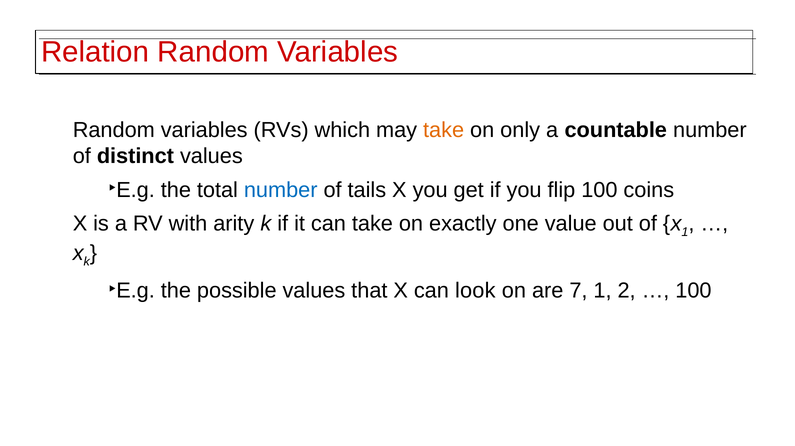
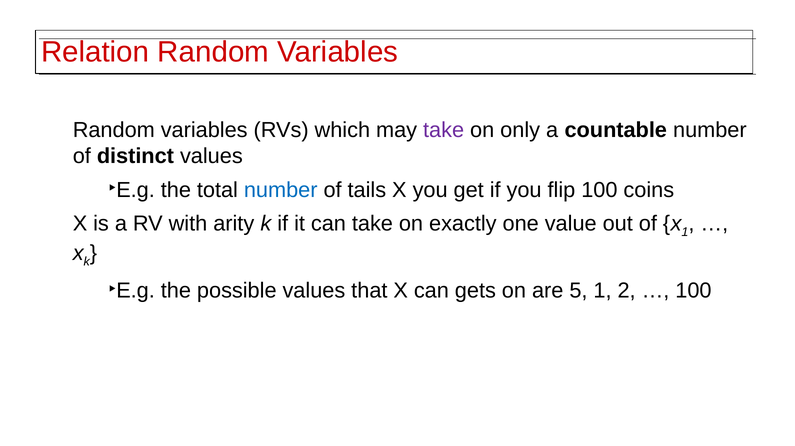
take colour: orange -> purple (444, 130)
look: look -> gets (475, 291)
7: 7 -> 5 (578, 291)
